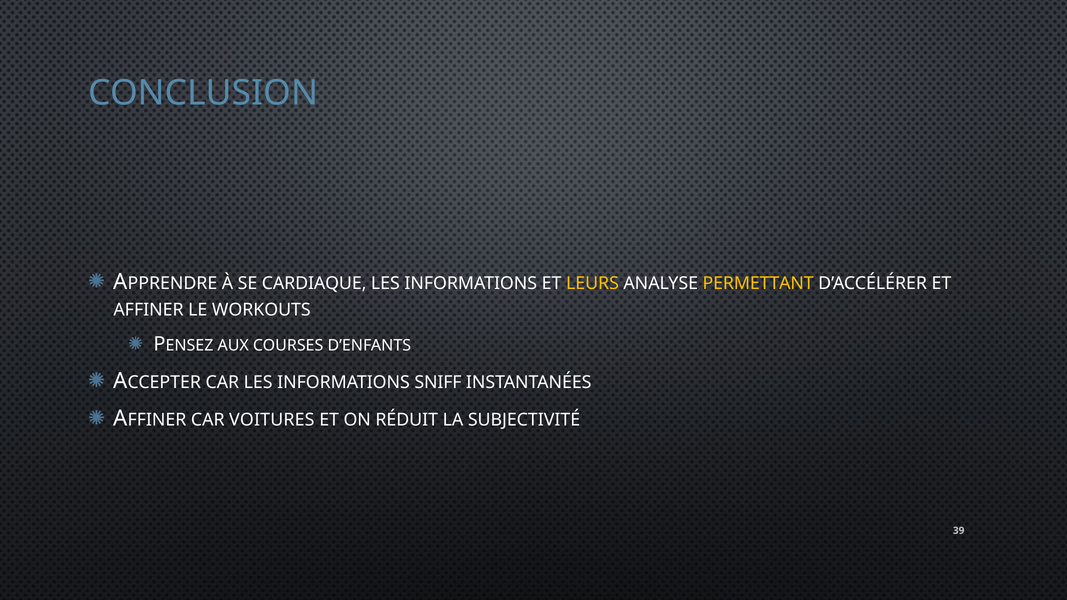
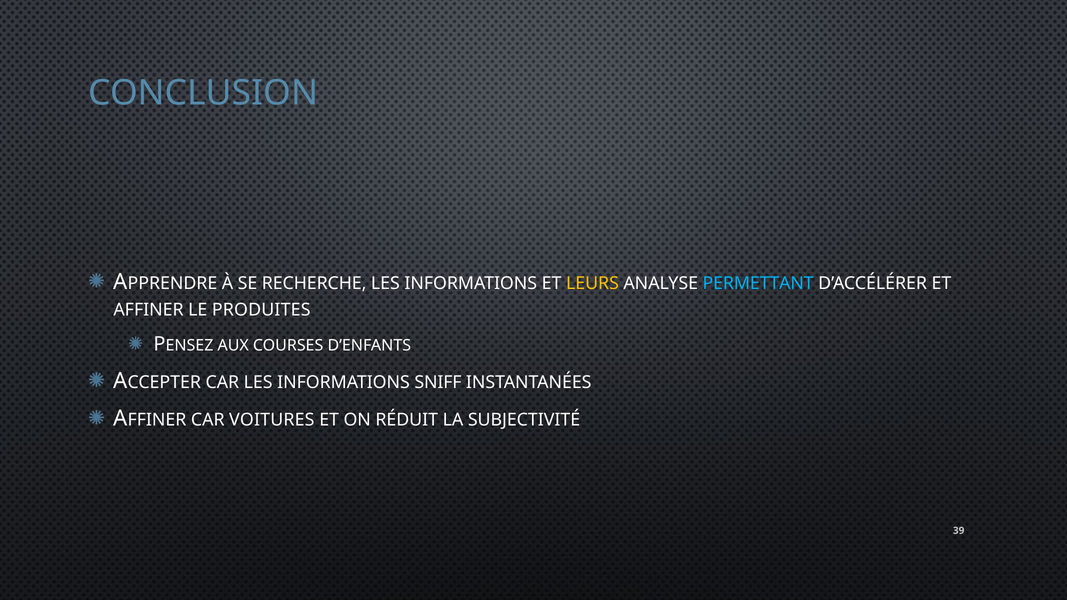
CARDIAQUE: CARDIAQUE -> RECHERCHE (314, 283)
PERMETTANT colour: yellow -> light blue (758, 283)
WORKOUTS: WORKOUTS -> PRODUITES (261, 310)
